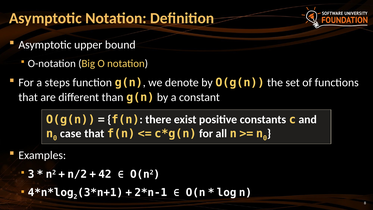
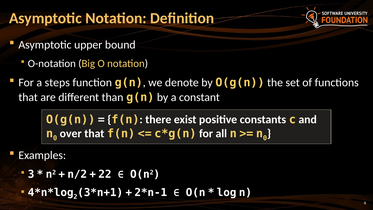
case: case -> over (71, 134)
42: 42 -> 22 (105, 174)
